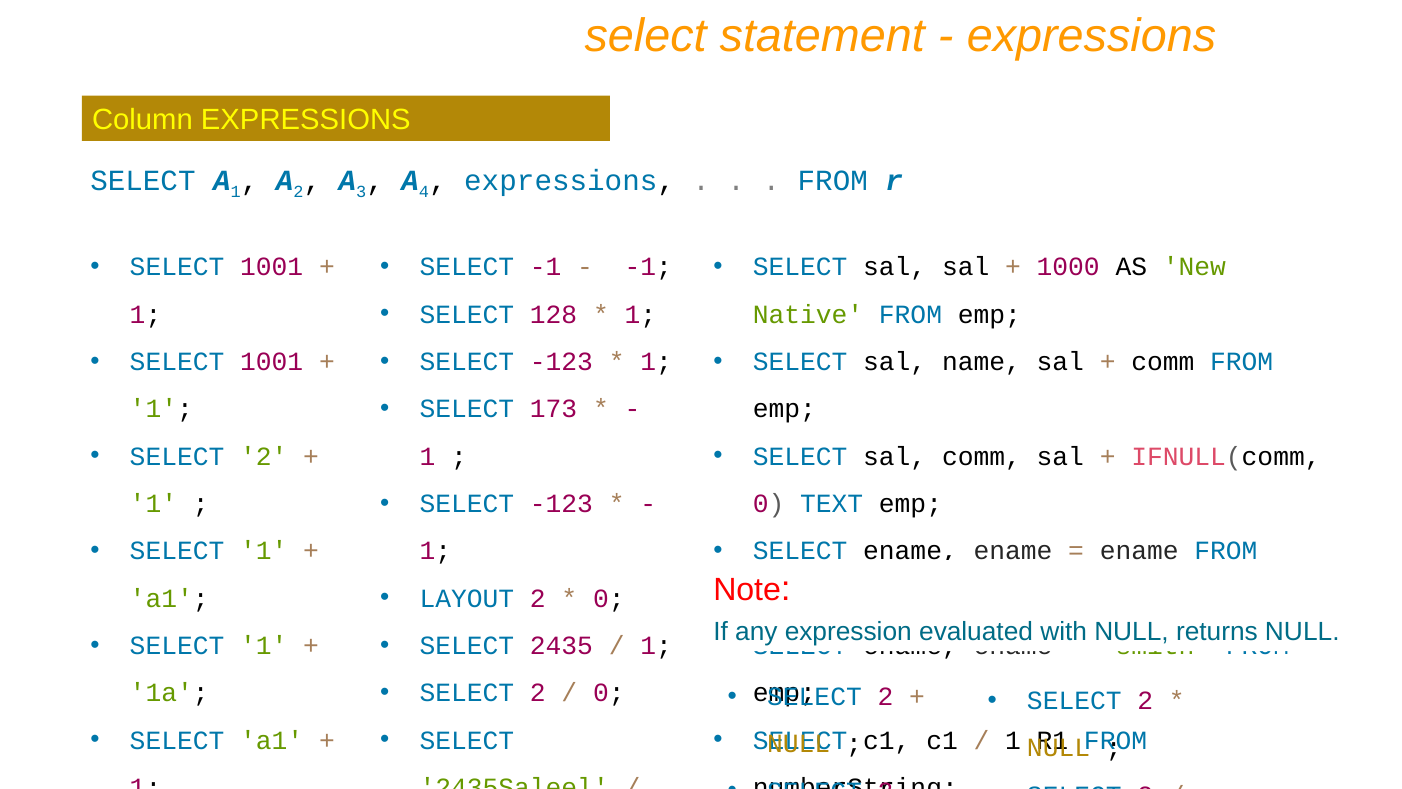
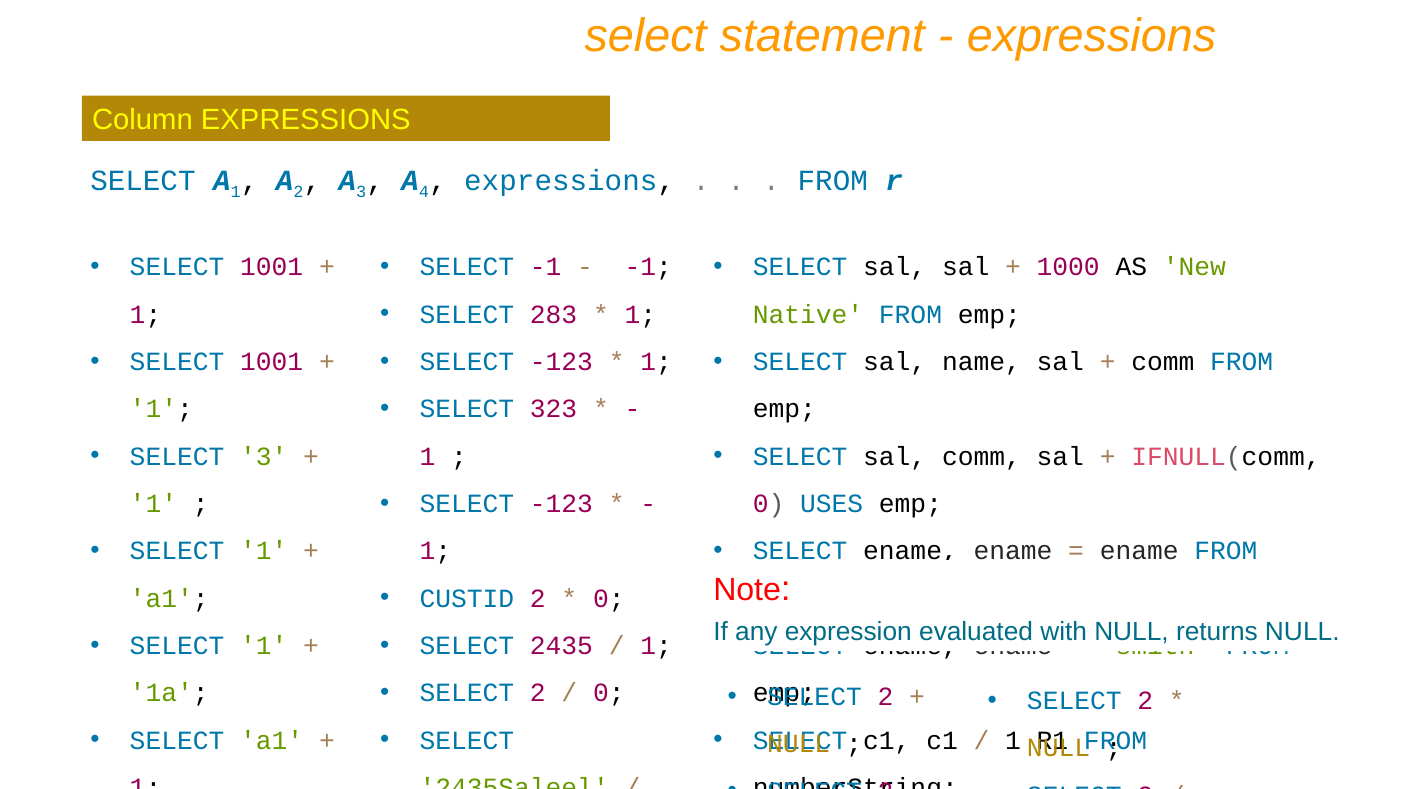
128: 128 -> 283 (554, 314)
173: 173 -> 323 (554, 409)
2: 2 -> 3 (264, 456)
TEXT: TEXT -> USES (832, 504)
LAYOUT: LAYOUT -> CUSTID (467, 598)
